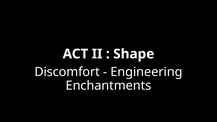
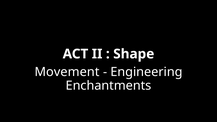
Discomfort: Discomfort -> Movement (67, 72)
